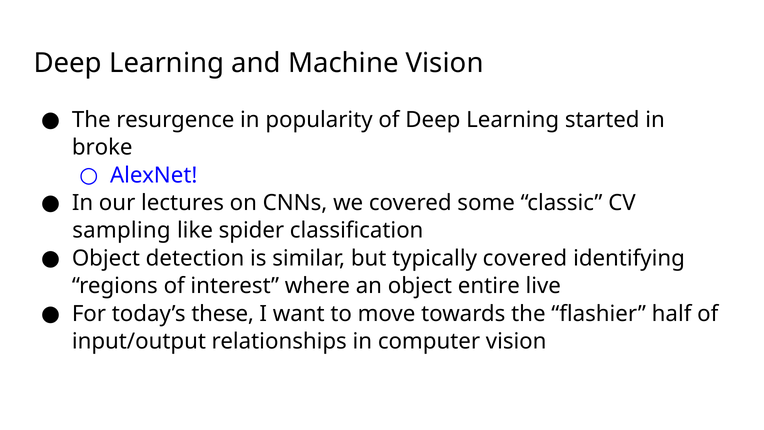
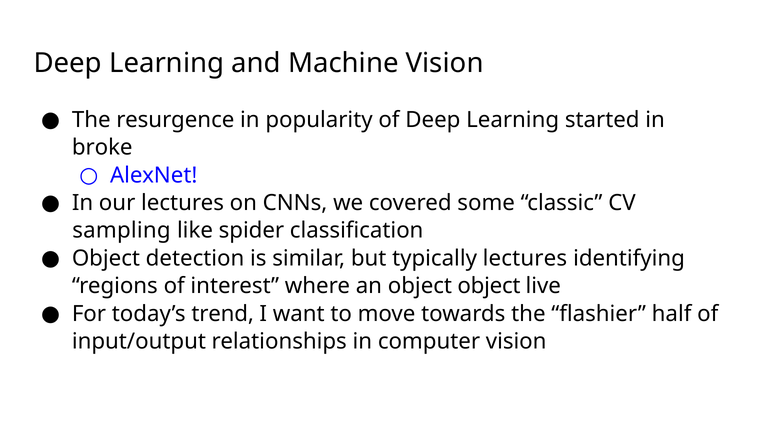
typically covered: covered -> lectures (525, 258)
object entire: entire -> object (489, 286)
these: these -> trend (223, 313)
